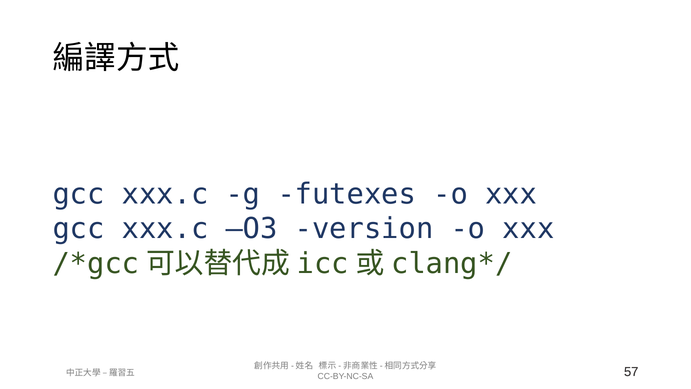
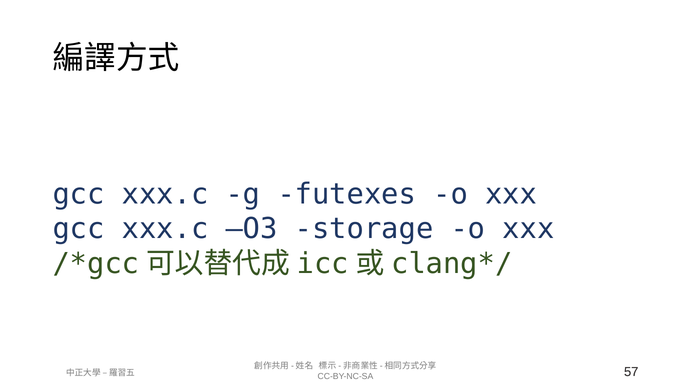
version: version -> storage (364, 229)
